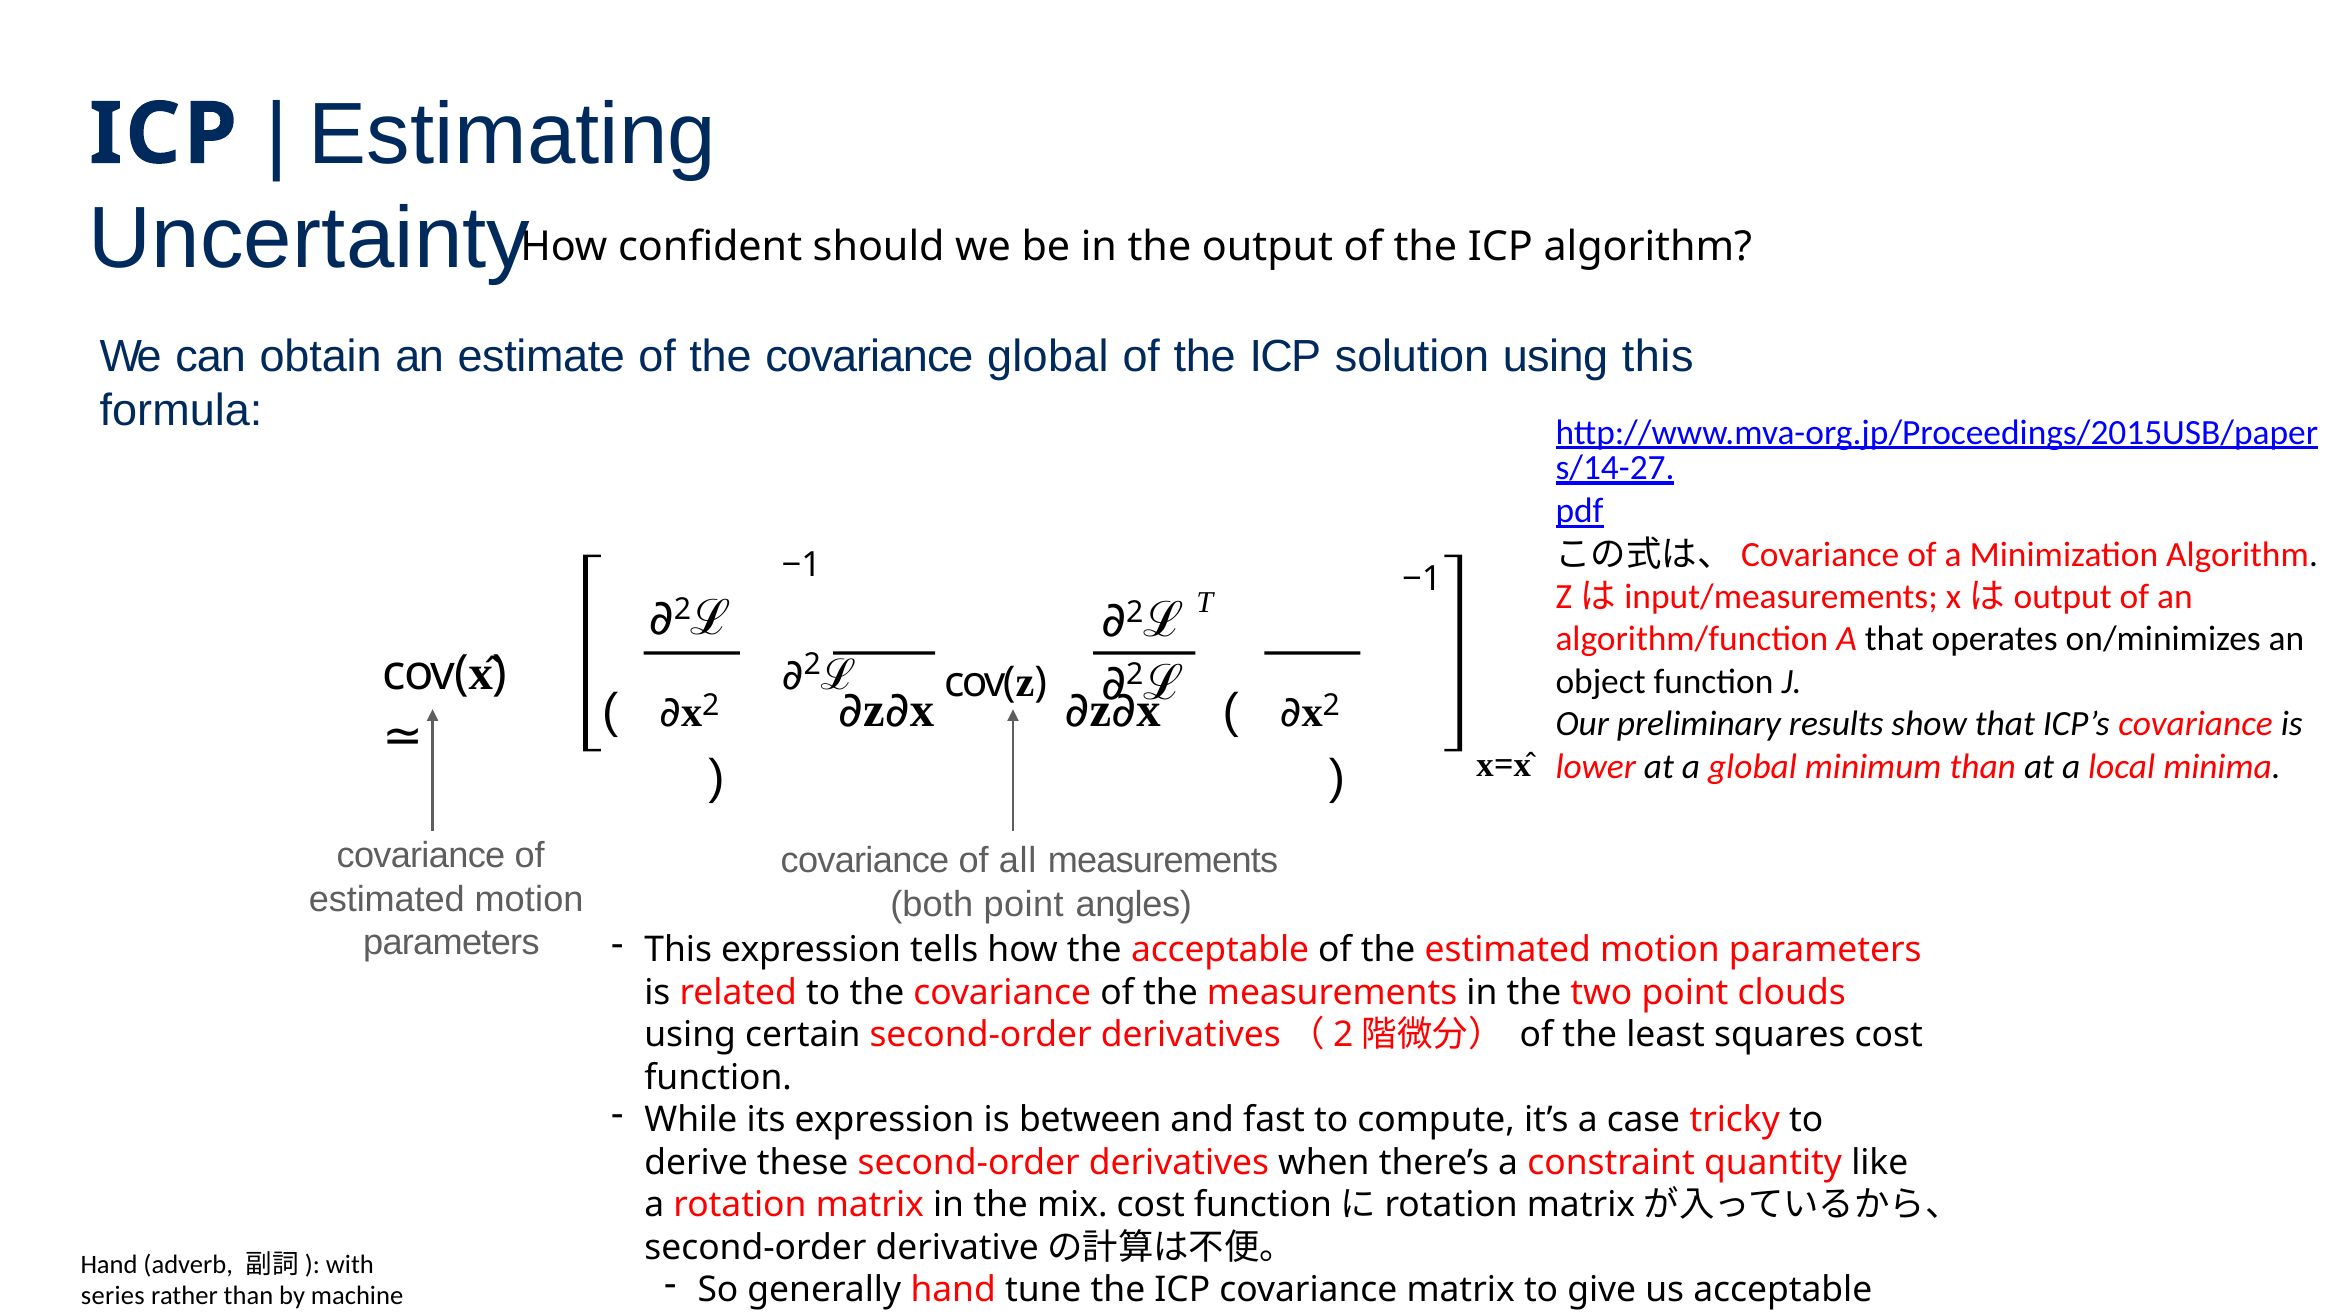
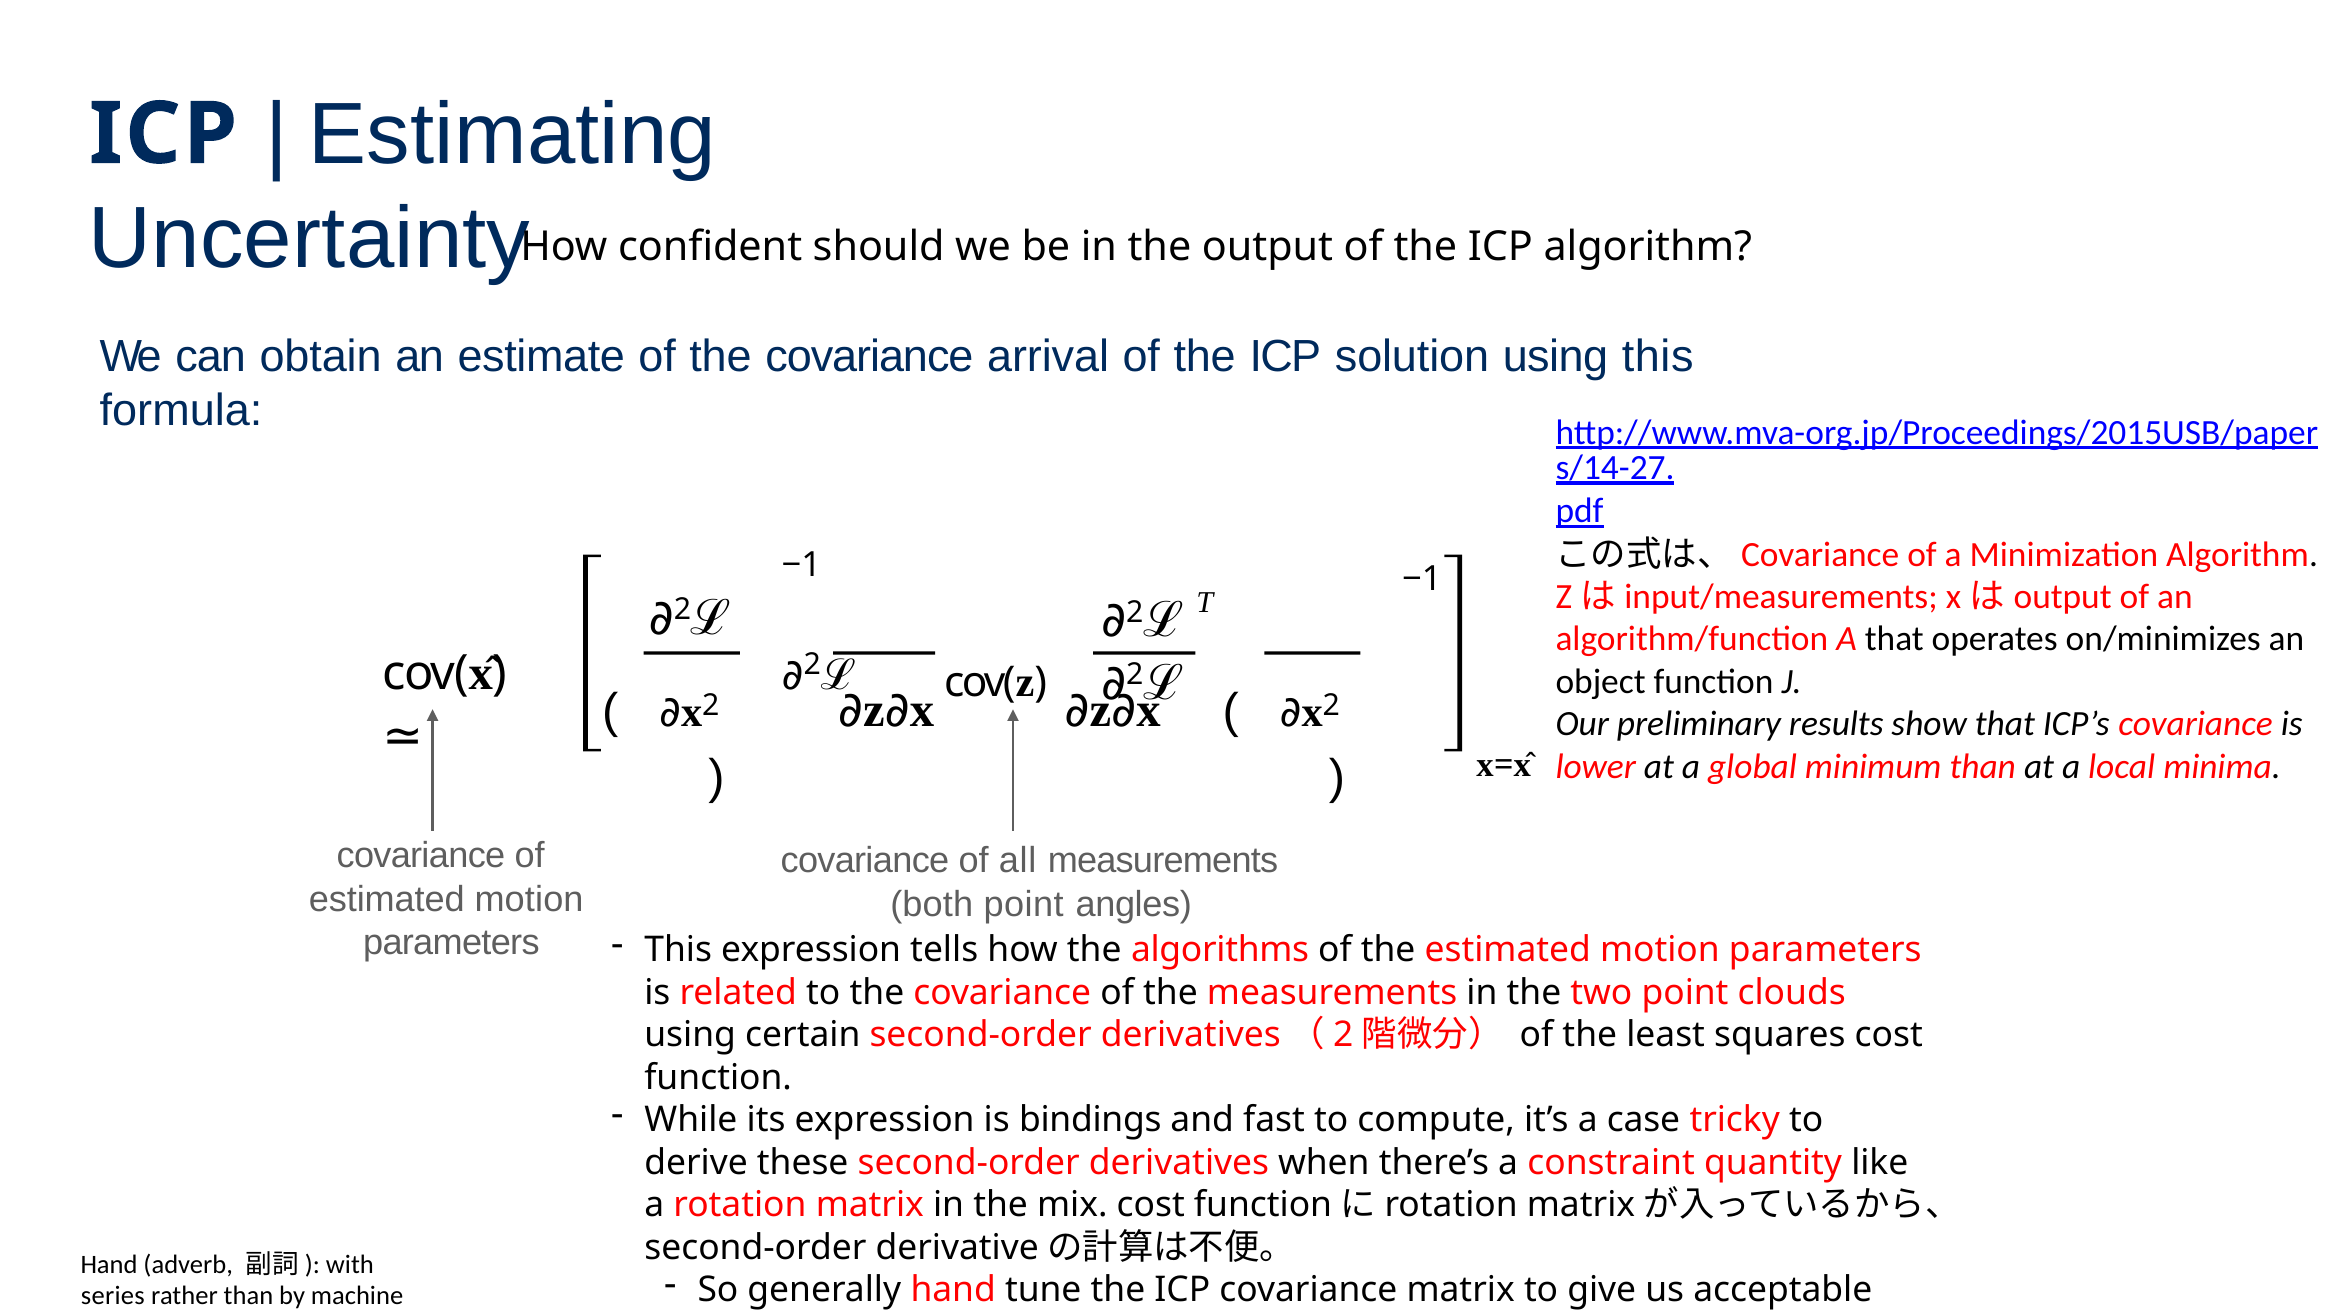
covariance global: global -> arrival (1048, 356)
the acceptable: acceptable -> algorithms (1220, 950)
between: between -> bindings (1090, 1120)
